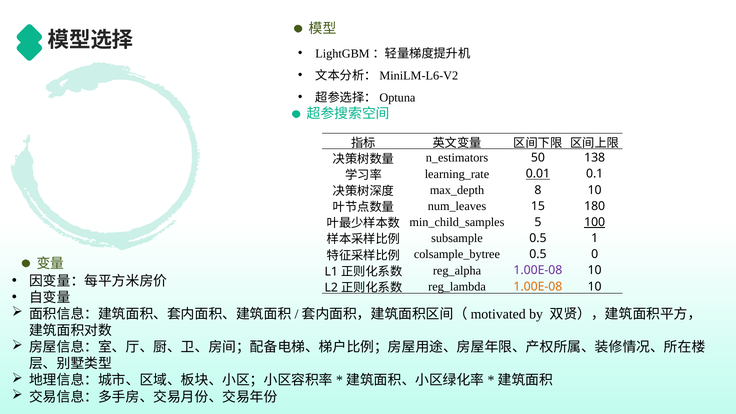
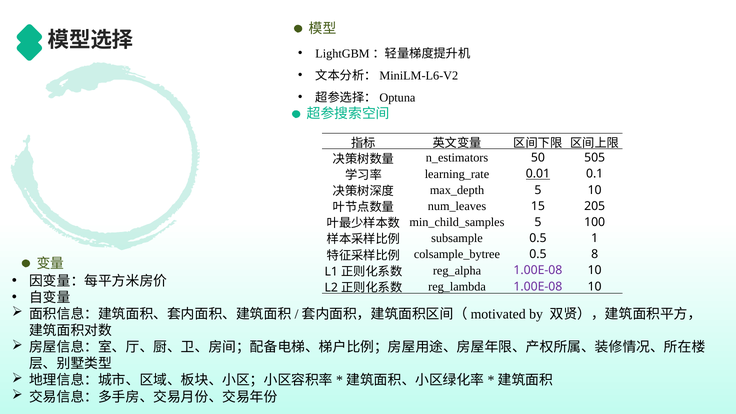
138: 138 -> 505 (595, 158)
8: 8 -> 5 (538, 190)
180: 180 -> 205 (595, 206)
100 underline: present -> none (595, 222)
0: 0 -> 8 (595, 254)
1.00E-08 colour: orange -> purple (538, 287)
